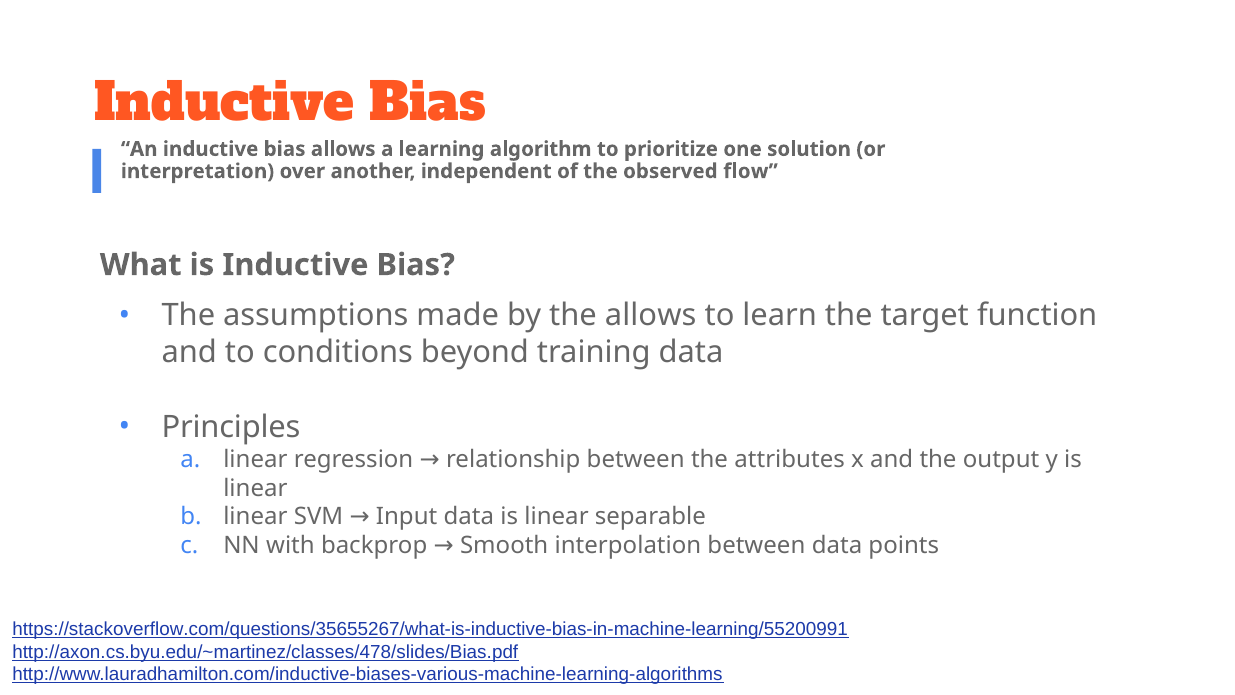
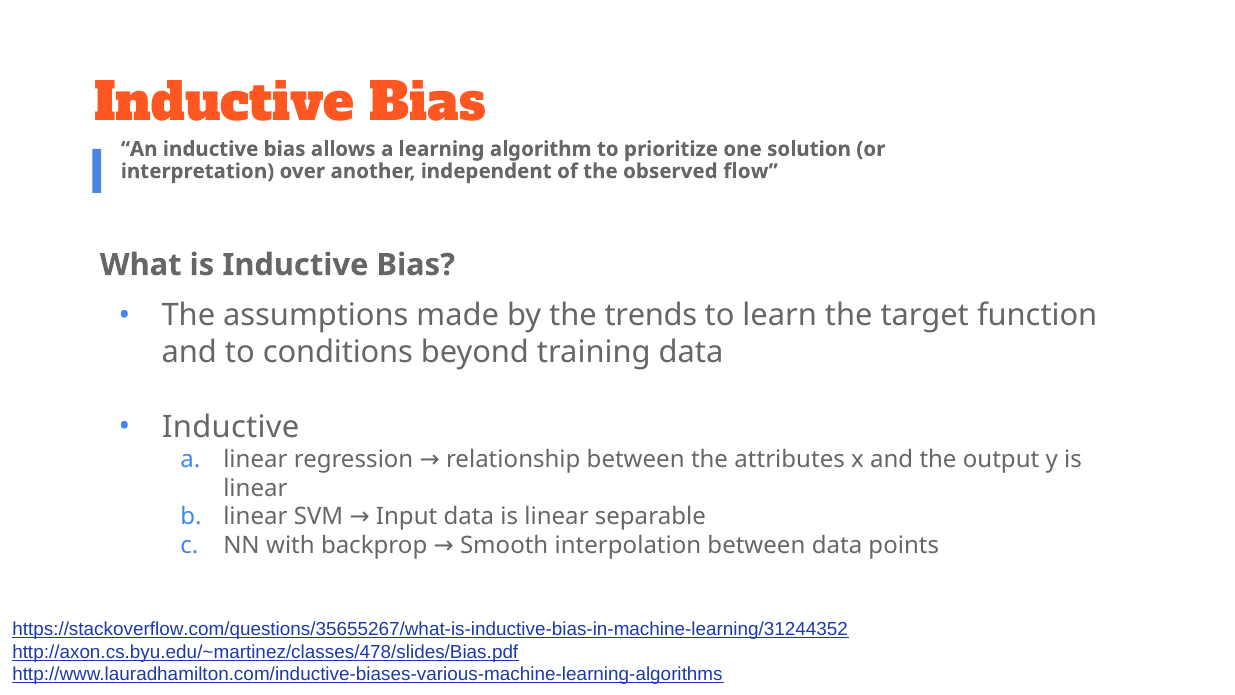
the allows: allows -> trends (651, 316)
Principles: Principles -> Inductive (231, 427)
https://stackoverflow.com/questions/35655267/what-is-inductive-bias-in-machine-learning/55200991: https://stackoverflow.com/questions/35655267/what-is-inductive-bias-in-machine-learning/55200991 -> https://stackoverflow.com/questions/35655267/what-is-inductive-bias-in-machine-learning/31244352 (430, 629)
